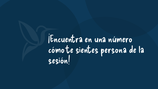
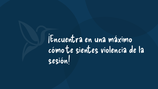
número: número -> máximo (120, 39)
persona: persona -> violencia (114, 50)
